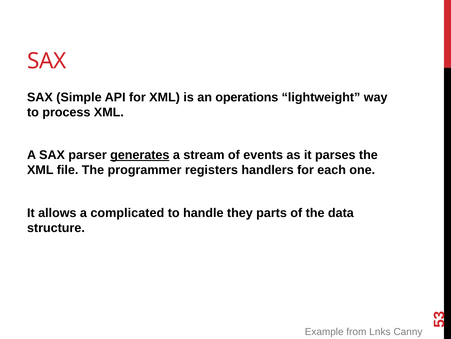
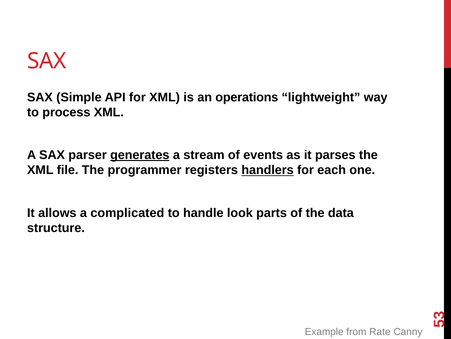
handlers underline: none -> present (268, 170)
they: they -> look (240, 212)
Lnks: Lnks -> Rate (380, 331)
